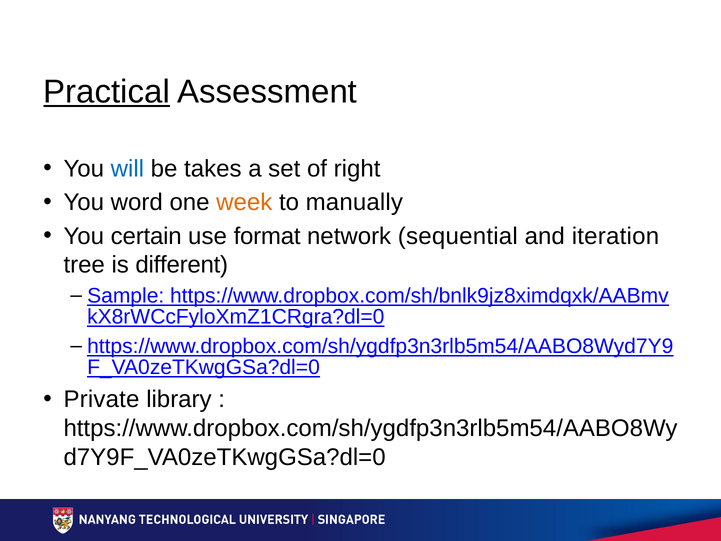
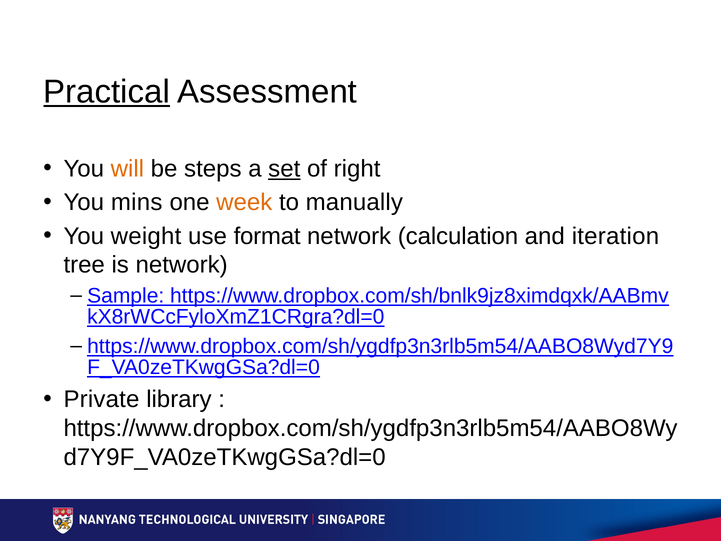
will colour: blue -> orange (127, 169)
takes: takes -> steps (213, 169)
set underline: none -> present (284, 169)
word: word -> mins (137, 202)
certain: certain -> weight (146, 236)
sequential: sequential -> calculation (458, 236)
is different: different -> network (182, 265)
